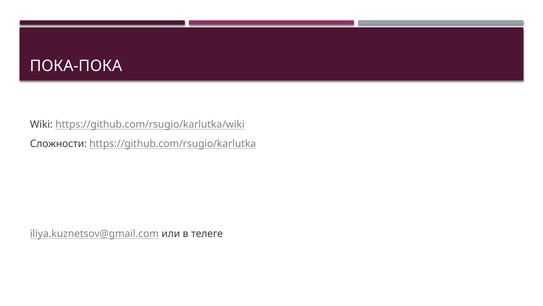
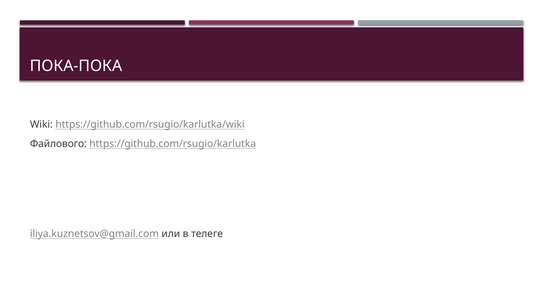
Сложности: Сложности -> Файлового (58, 144)
